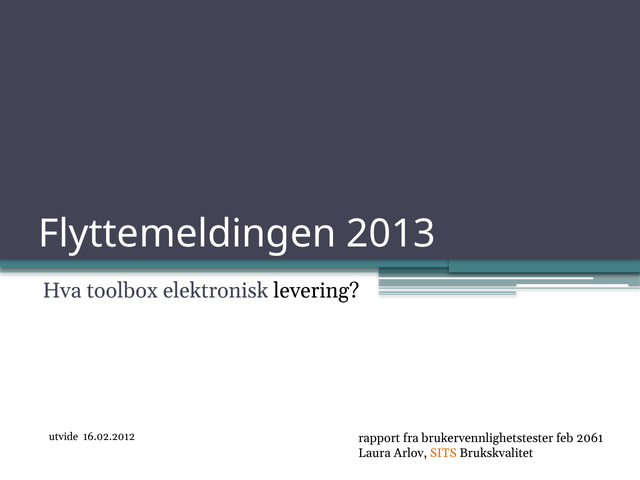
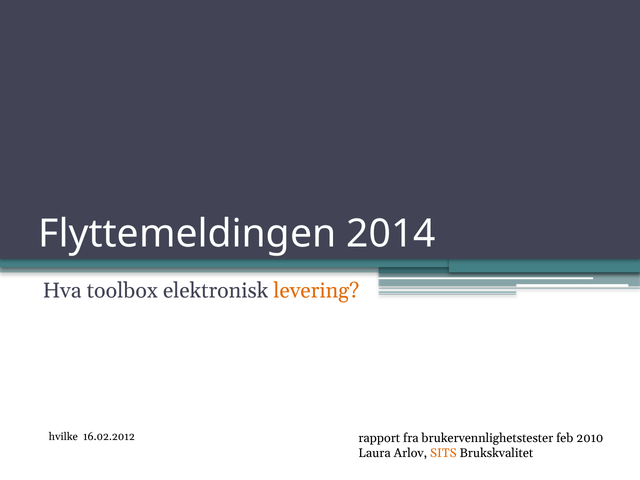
2013: 2013 -> 2014 (391, 234)
levering colour: black -> orange (316, 291)
utvide: utvide -> hvilke (63, 437)
2061: 2061 -> 2010 (590, 438)
